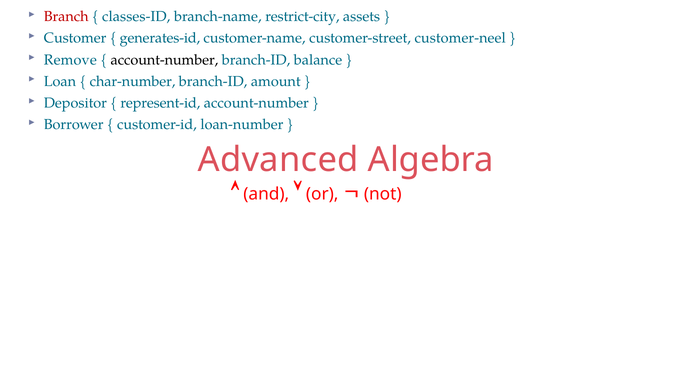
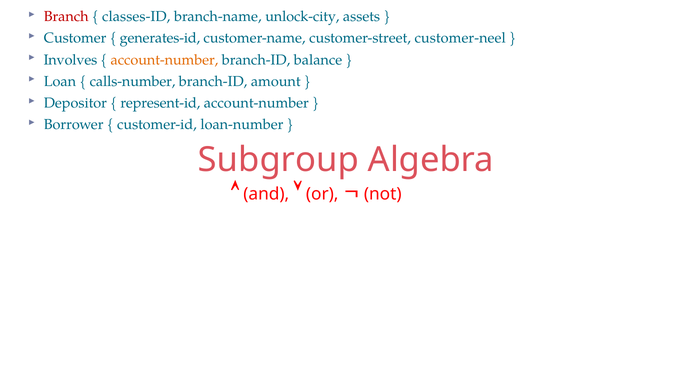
restrict-city: restrict-city -> unlock-city (302, 17)
Remove: Remove -> Involves (70, 60)
account-number colour: black -> orange (164, 60)
char-number: char-number -> calls-number (133, 81)
Advanced: Advanced -> Subgroup (278, 160)
